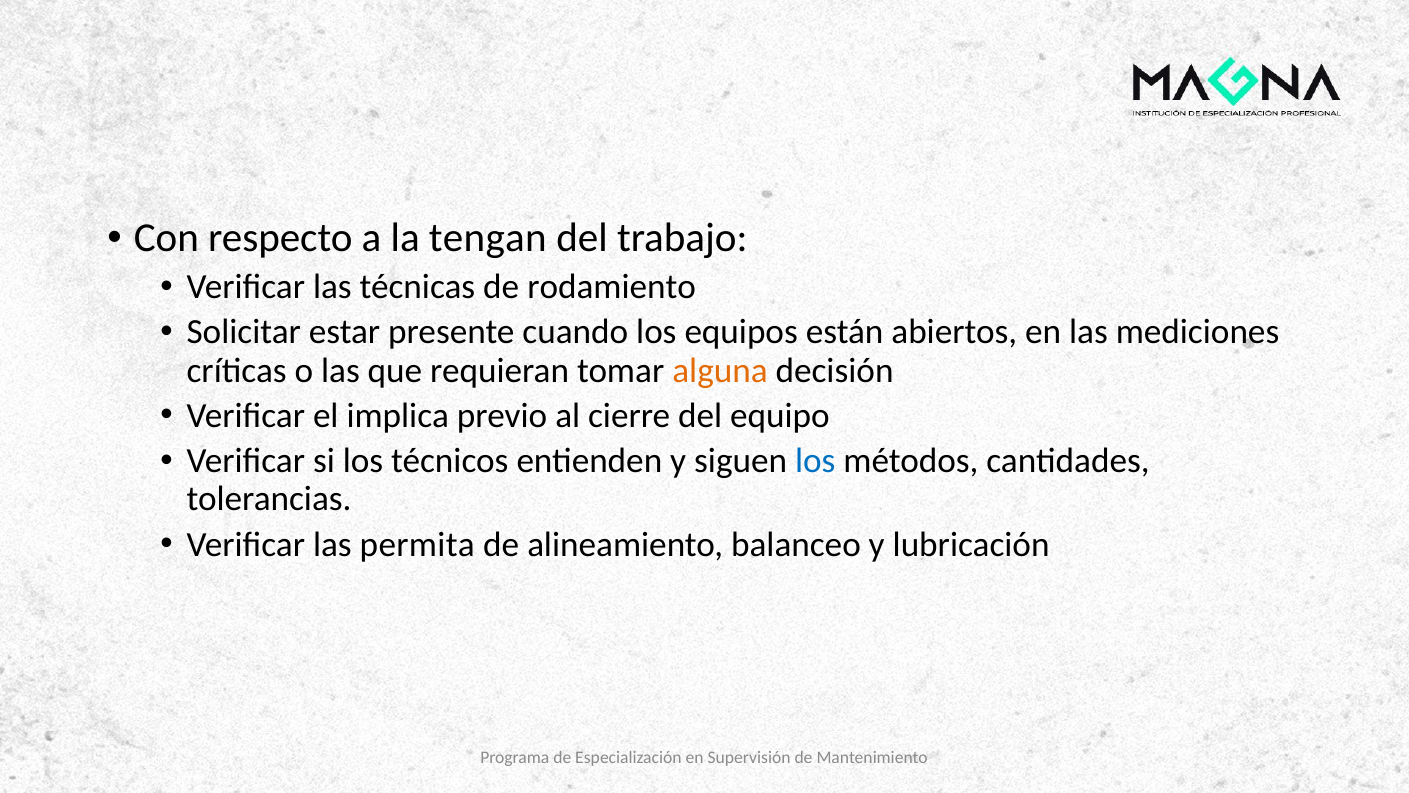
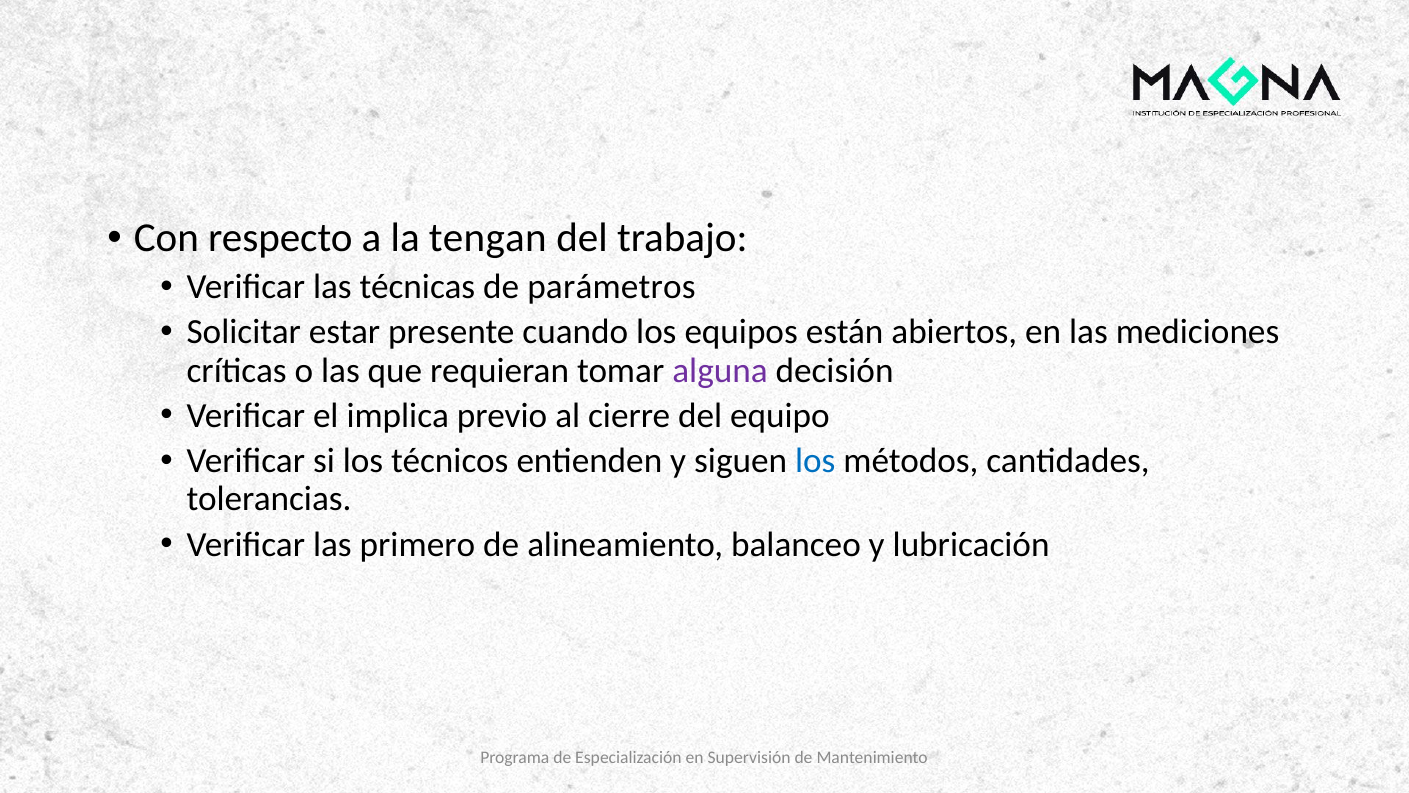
rodamiento: rodamiento -> parámetros (612, 287)
alguna colour: orange -> purple (720, 370)
permita: permita -> primero (417, 544)
